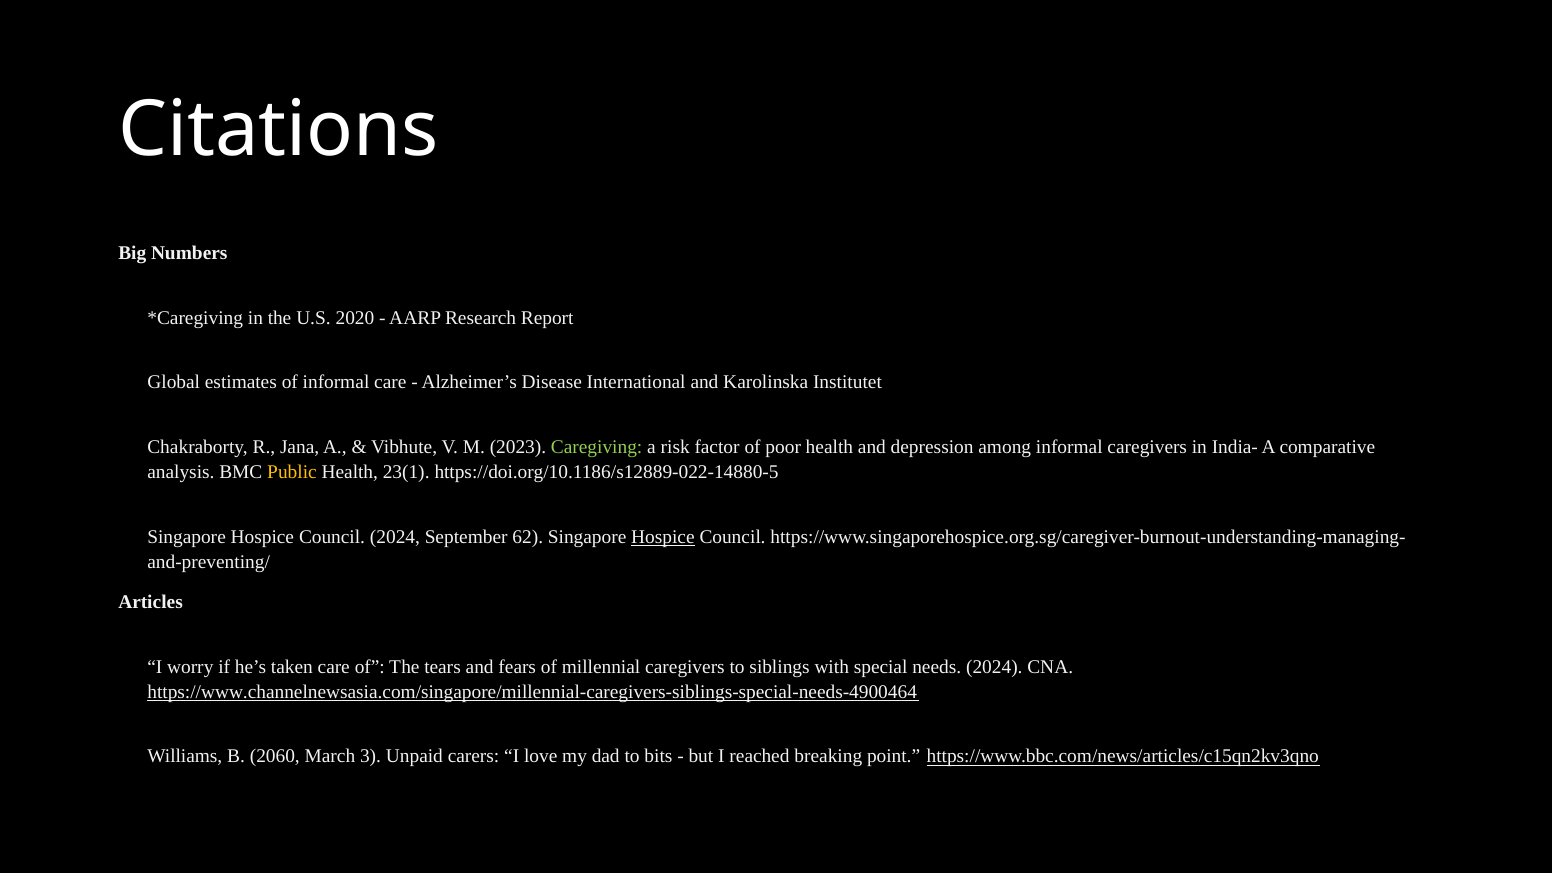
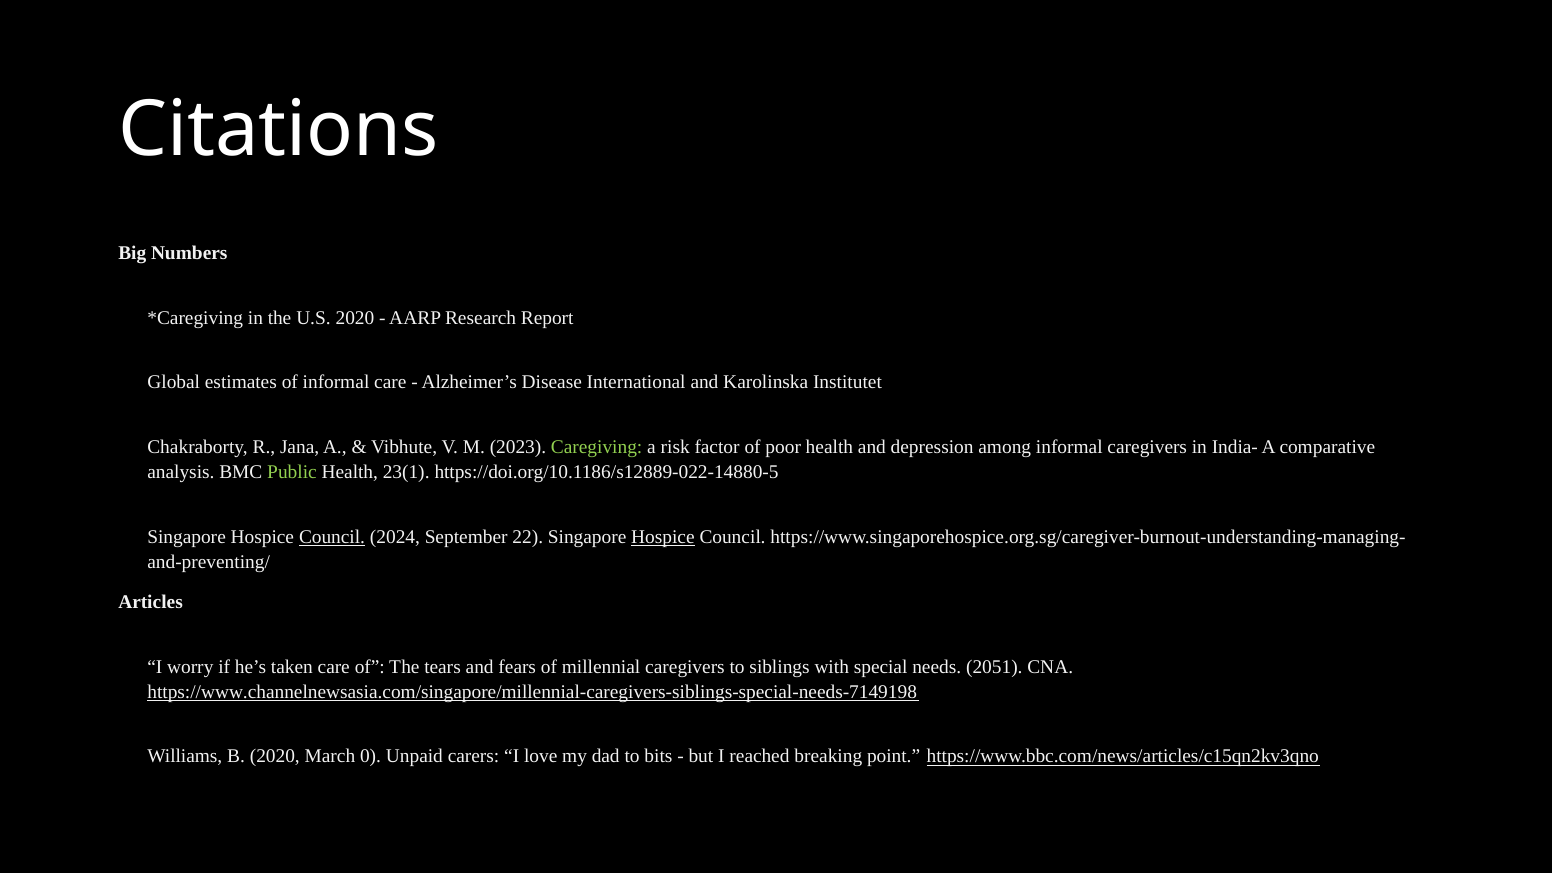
Public colour: yellow -> light green (292, 472)
Council underline: none -> present (332, 537)
62: 62 -> 22 (528, 537)
needs 2024: 2024 -> 2051 (994, 667)
https://www.channelnewsasia.com/singapore/millennial-caregivers-siblings-special-needs-4900464: https://www.channelnewsasia.com/singapore/millennial-caregivers-siblings-special-needs-4900464 -> https://www.channelnewsasia.com/singapore/millennial-caregivers-siblings-special-needs-7149198 (532, 692)
B 2060: 2060 -> 2020 (275, 757)
3: 3 -> 0 (371, 757)
